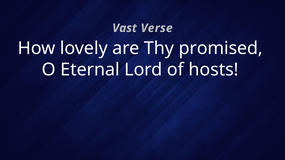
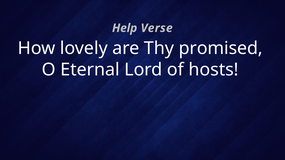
Vast: Vast -> Help (125, 28)
